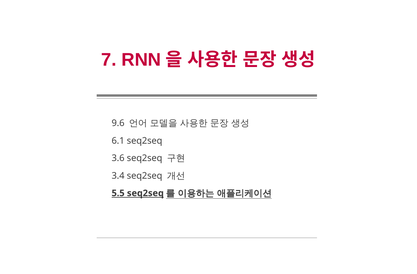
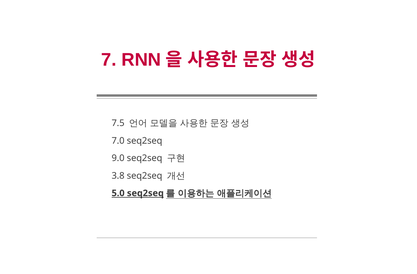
9.6: 9.6 -> 7.5 (118, 123)
6.1: 6.1 -> 7.0 (118, 141)
3.6: 3.6 -> 9.0 (118, 158)
3.4: 3.4 -> 3.8 (118, 176)
5.5: 5.5 -> 5.0 (118, 193)
